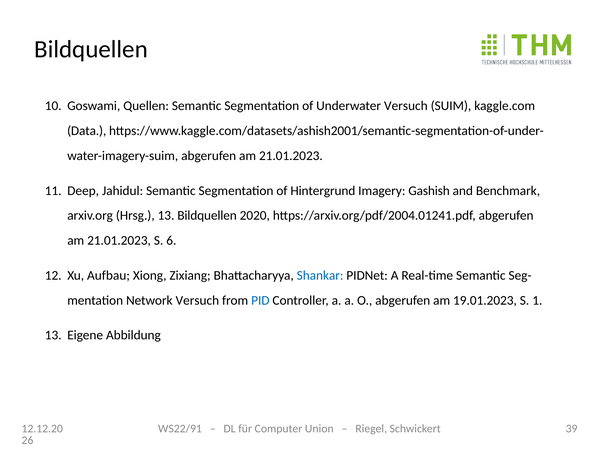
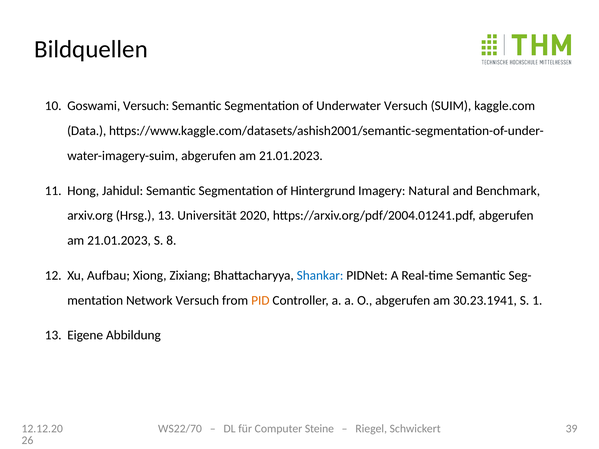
Goswami Quellen: Quellen -> Versuch (146, 106)
Deep: Deep -> Hong (83, 191)
Gashish: Gashish -> Natural (429, 191)
13 Bildquellen: Bildquellen -> Universität (207, 216)
6: 6 -> 8 (171, 241)
PID colour: blue -> orange (260, 301)
19.01.2023: 19.01.2023 -> 30.23.1941 (485, 301)
WS22/91: WS22/91 -> WS22/70 (180, 429)
Union: Union -> Steine (319, 429)
